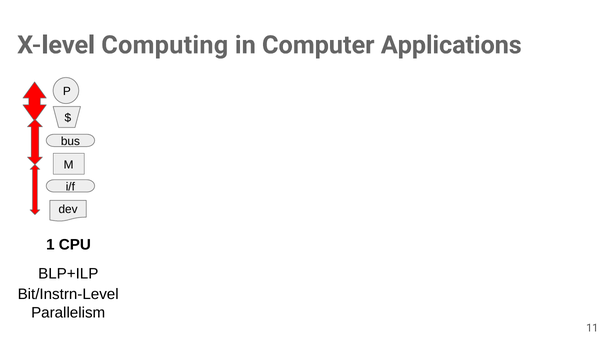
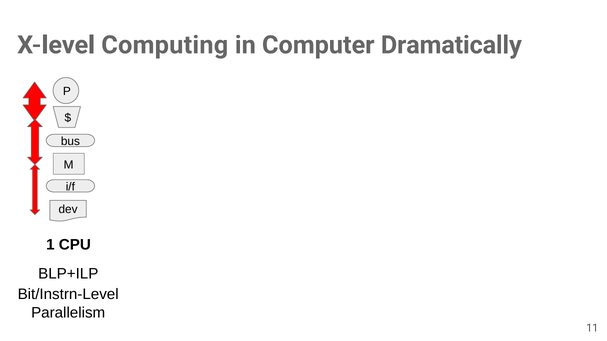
Applications: Applications -> Dramatically (451, 45)
